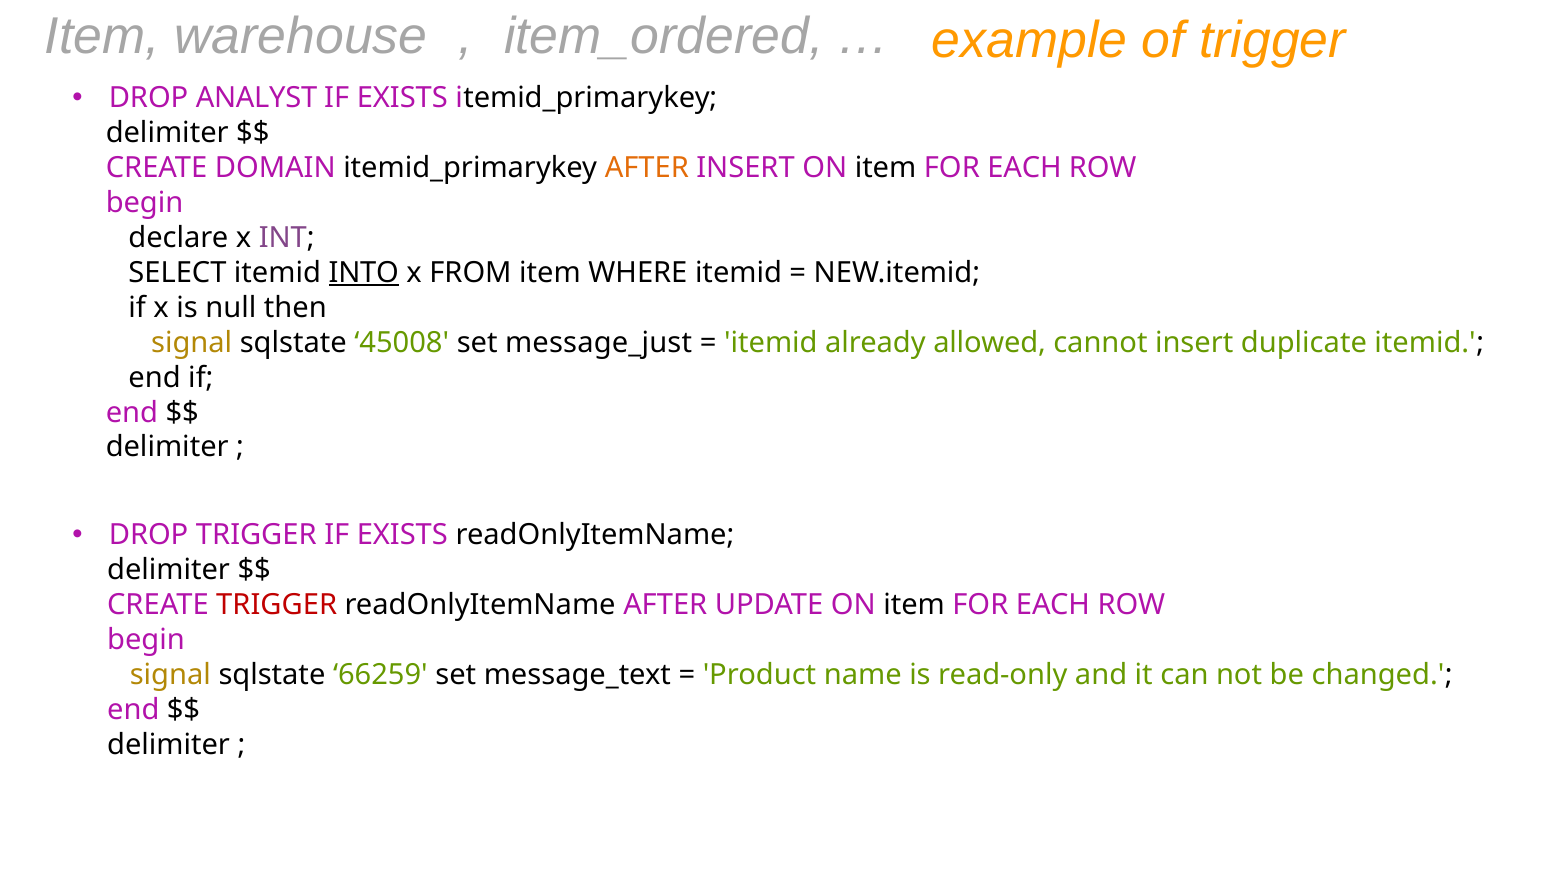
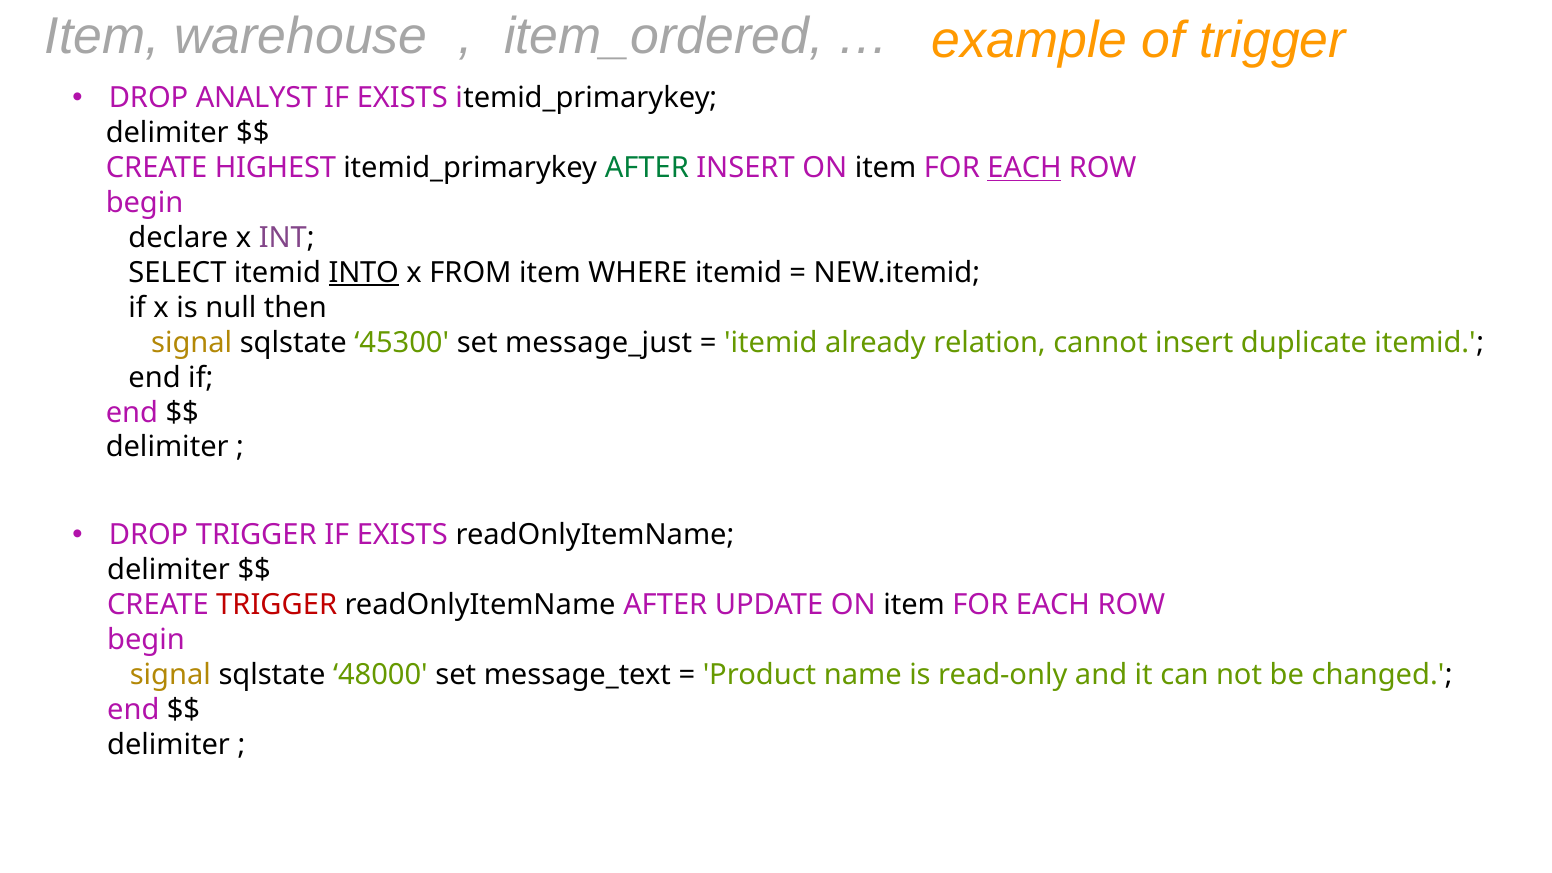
DOMAIN: DOMAIN -> HIGHEST (275, 168)
AFTER colour: orange -> green (647, 168)
EACH underline: none -> present (1024, 168)
45008: 45008 -> 45300 (402, 343)
allowed: allowed -> relation (990, 343)
66259: 66259 -> 48000 (380, 675)
